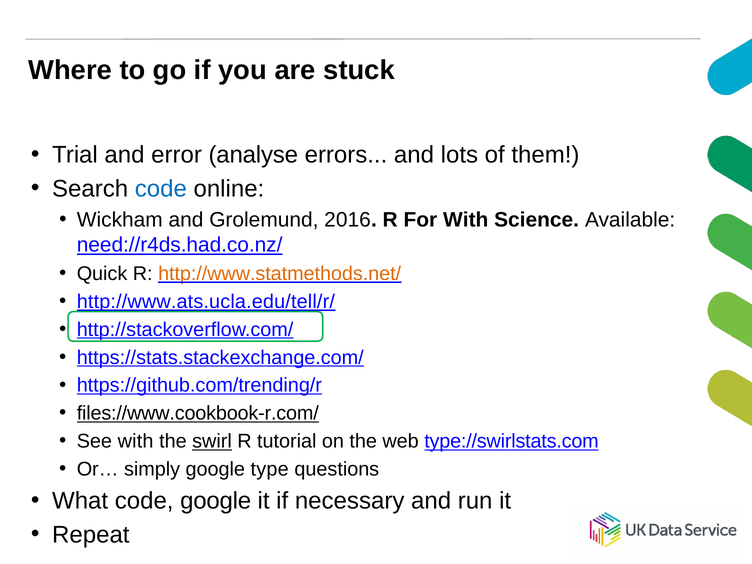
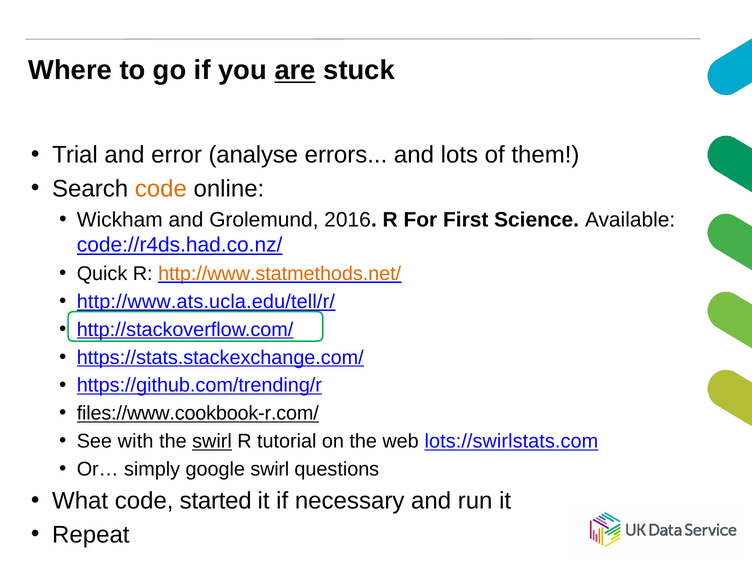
are underline: none -> present (295, 70)
code colour: blue -> orange (161, 189)
For With: With -> First (466, 220)
need://r4ds.had.co.nz/: need://r4ds.had.co.nz/ -> code://r4ds.had.co.nz/ (180, 245)
type://swirlstats.com: type://swirlstats.com -> lots://swirlstats.com (511, 441)
google type: type -> swirl (270, 469)
code google: google -> started (216, 501)
